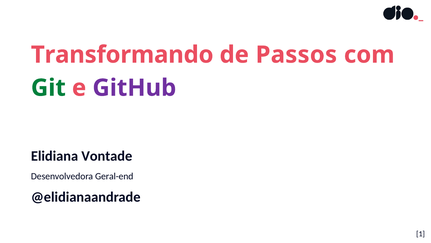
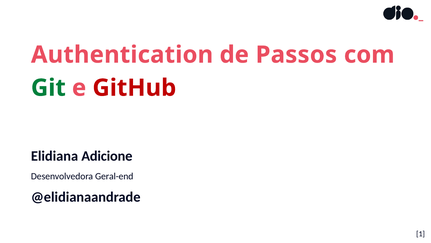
Transformando: Transformando -> Authentication (122, 55)
GitHub colour: purple -> red (134, 88)
Vontade: Vontade -> Adicione (107, 156)
